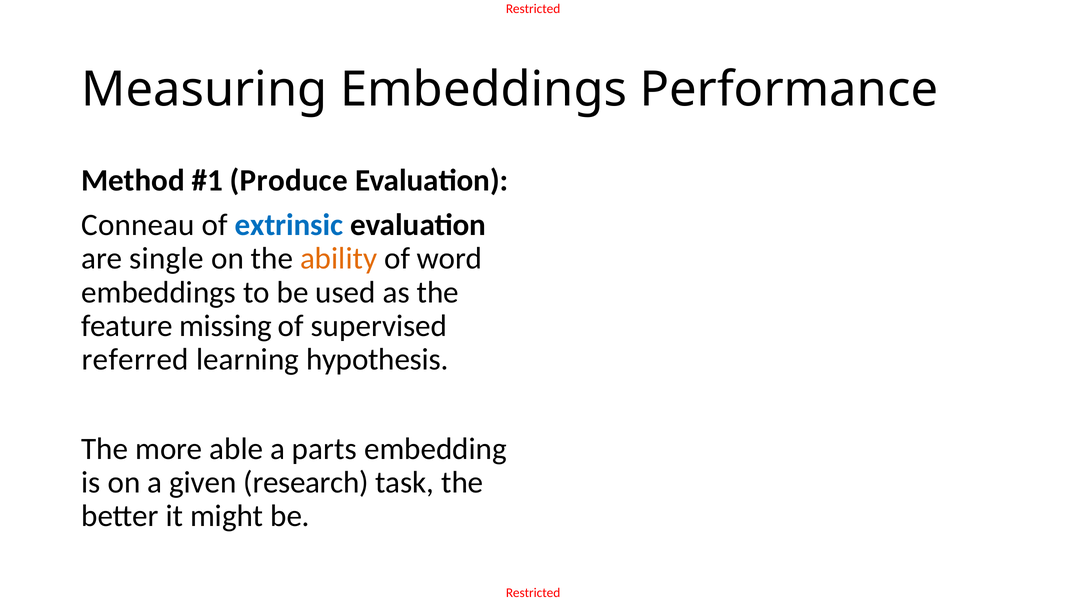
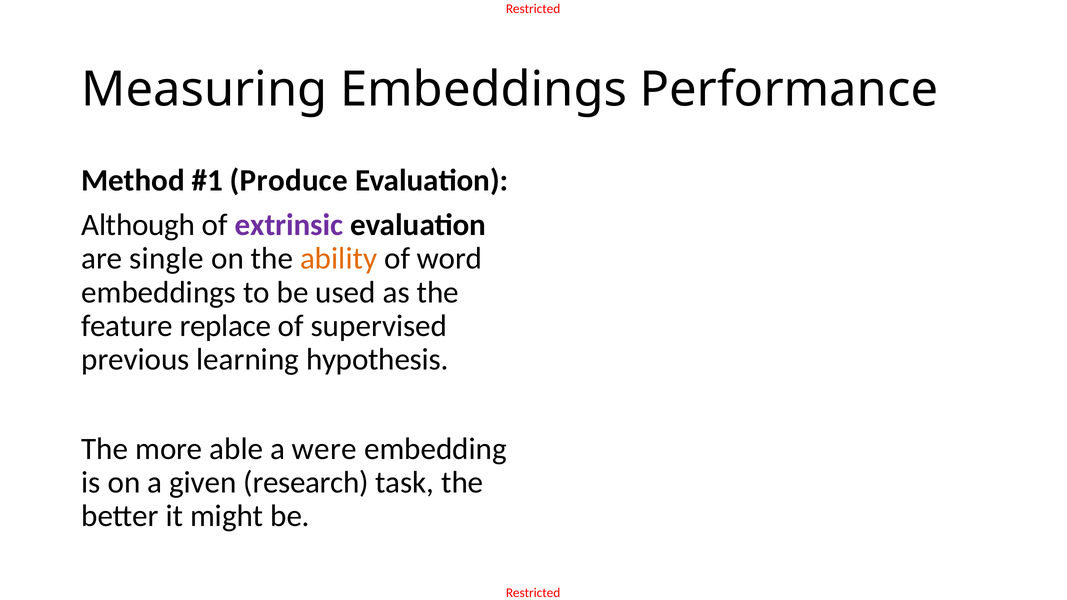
Conneau: Conneau -> Although (138, 225)
extrinsic colour: blue -> purple (289, 225)
missing: missing -> replace (225, 326)
referred: referred -> previous (135, 360)
parts: parts -> were (324, 449)
